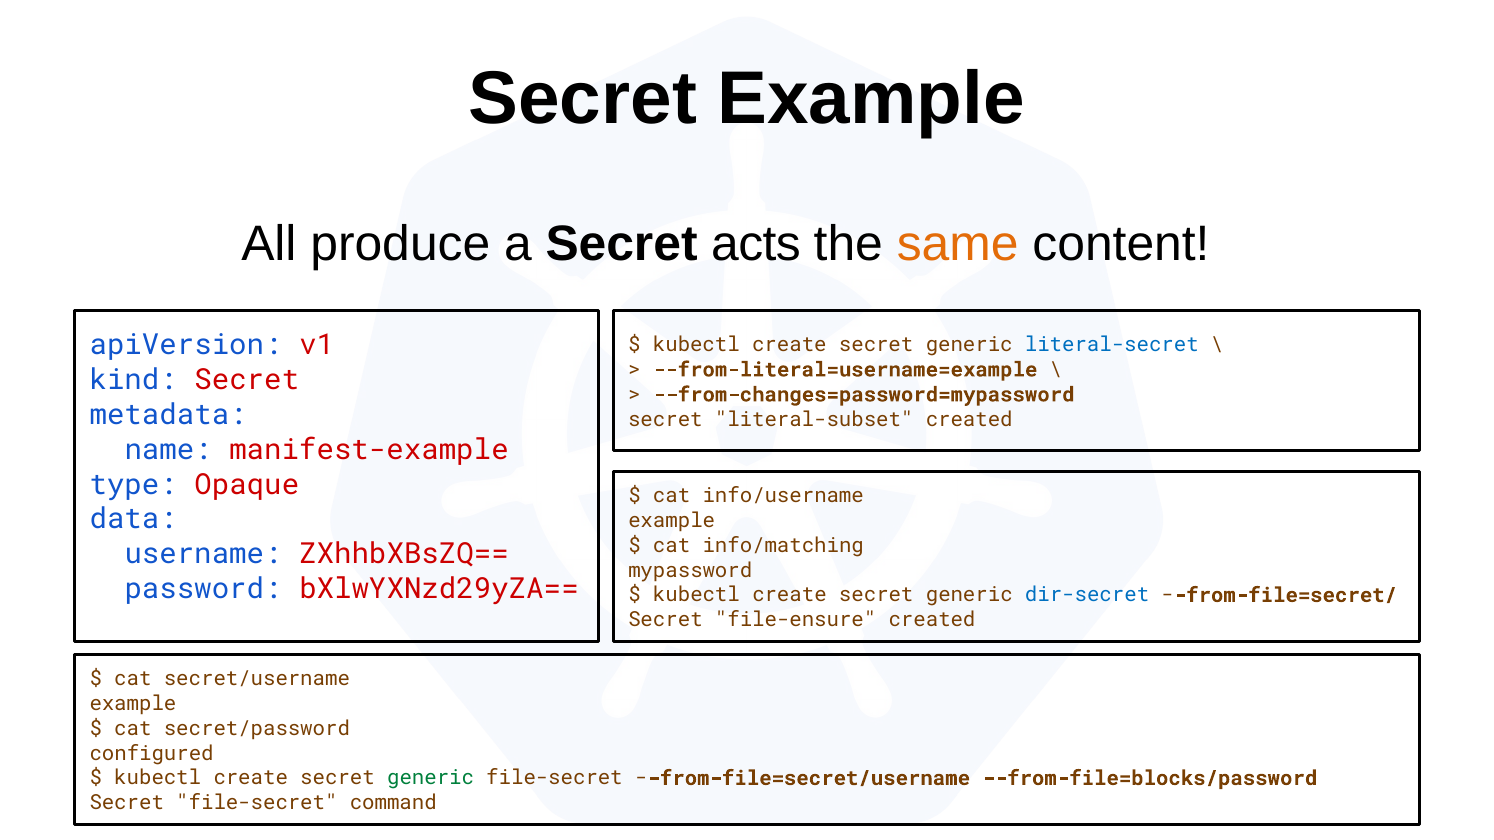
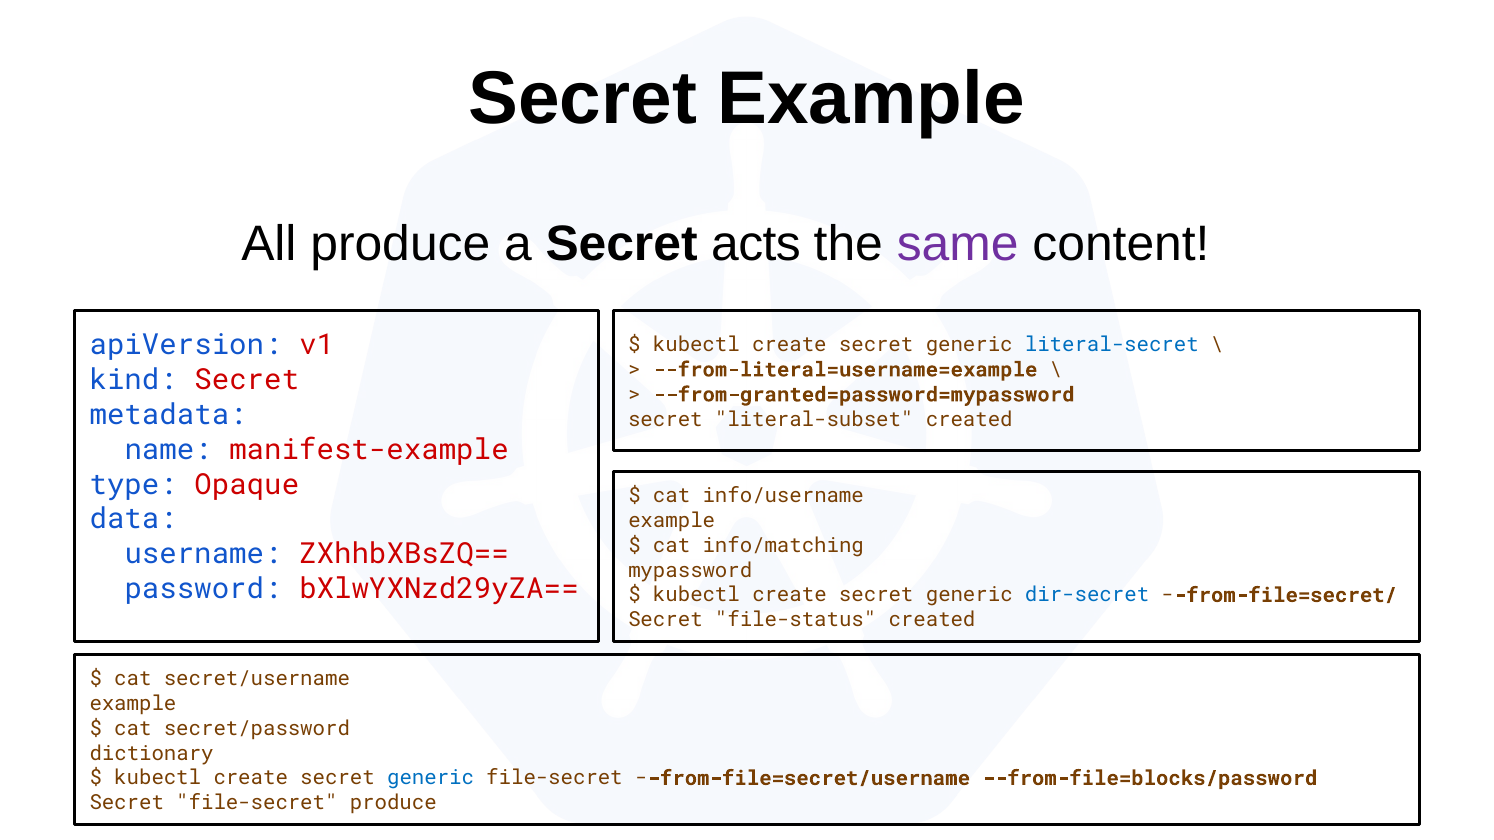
same colour: orange -> purple (958, 245)
--from-changes=password=mypassword: --from-changes=password=mypassword -> --from-granted=password=mypassword (864, 395)
file-ensure: file-ensure -> file-status (796, 620)
configured: configured -> dictionary (152, 754)
generic colour: green -> blue (431, 778)
file-secret command: command -> produce (393, 803)
